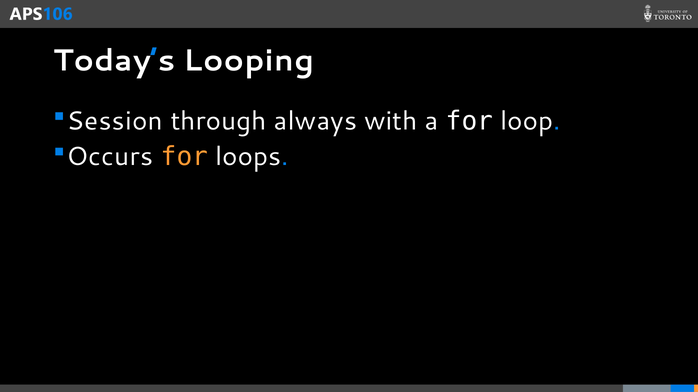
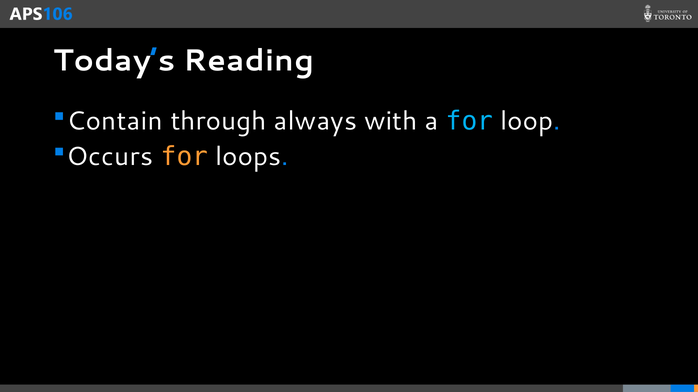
Looping: Looping -> Reading (249, 61)
Session: Session -> Contain (115, 121)
for colour: white -> light blue (470, 121)
